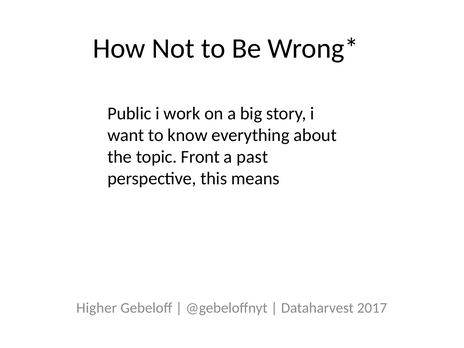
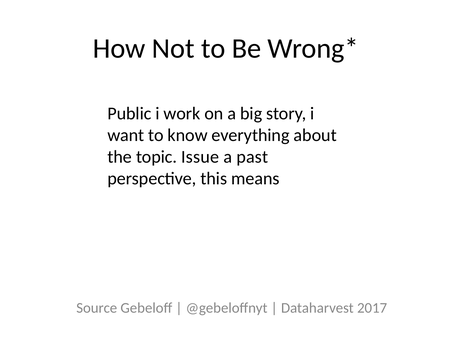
Front: Front -> Issue (200, 157)
Higher: Higher -> Source (97, 308)
